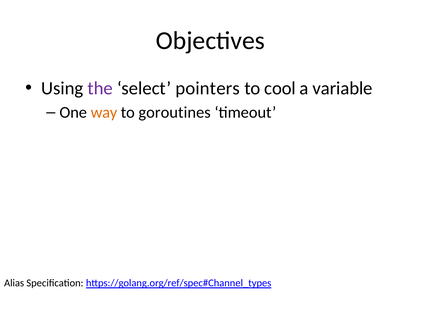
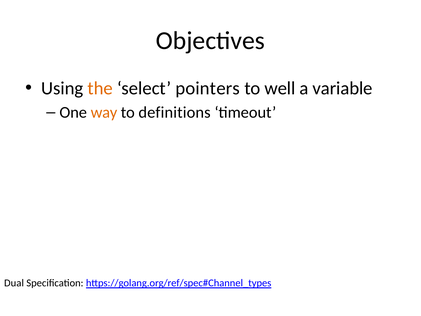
the colour: purple -> orange (100, 88)
cool: cool -> well (280, 88)
goroutines: goroutines -> definitions (175, 112)
Alias: Alias -> Dual (14, 283)
